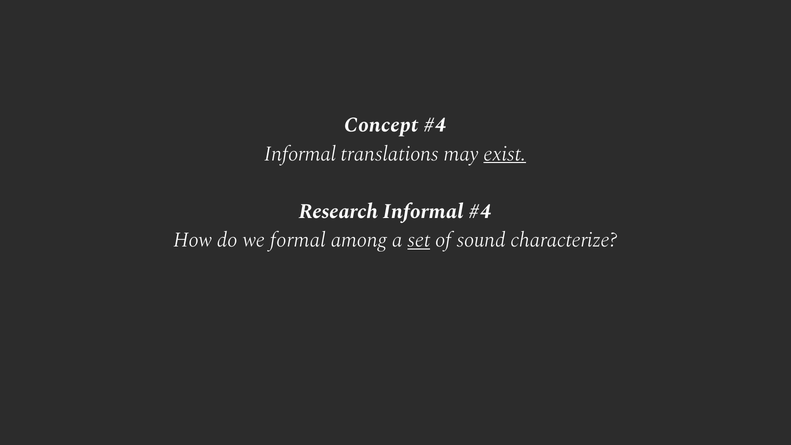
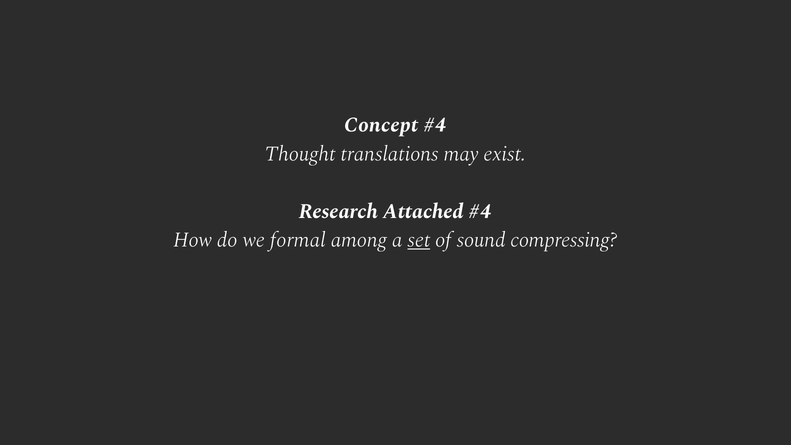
Informal: Informal -> Thought (300, 154)
exist underline: present -> none (505, 154)
Research Informal: Informal -> Attached (423, 211)
characterize: characterize -> compressing (564, 240)
